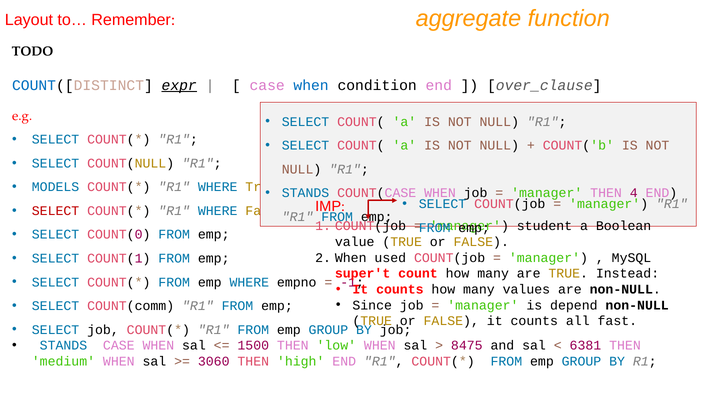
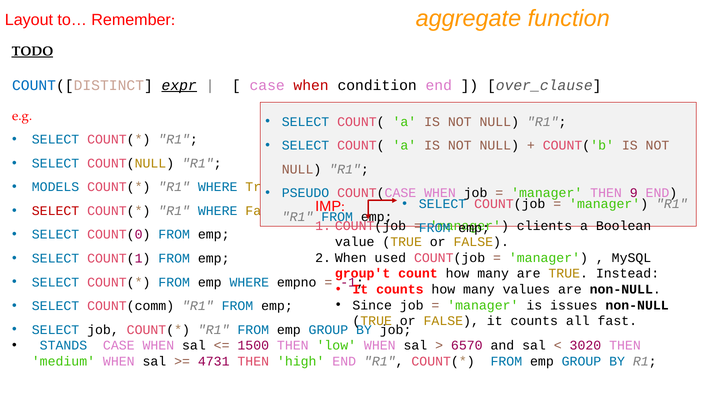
TODO underline: none -> present (32, 51)
when colour: blue -> red (311, 85)
STANDS: STANDS -> PSEUDO (306, 193)
4: 4 -> 9 (634, 193)
student: student -> clients (545, 226)
super't: super't -> group't (363, 273)
depend: depend -> issues (574, 305)
8475: 8475 -> 6570 (467, 345)
6381: 6381 -> 3020 (585, 345)
3060: 3060 -> 4731 (214, 361)
